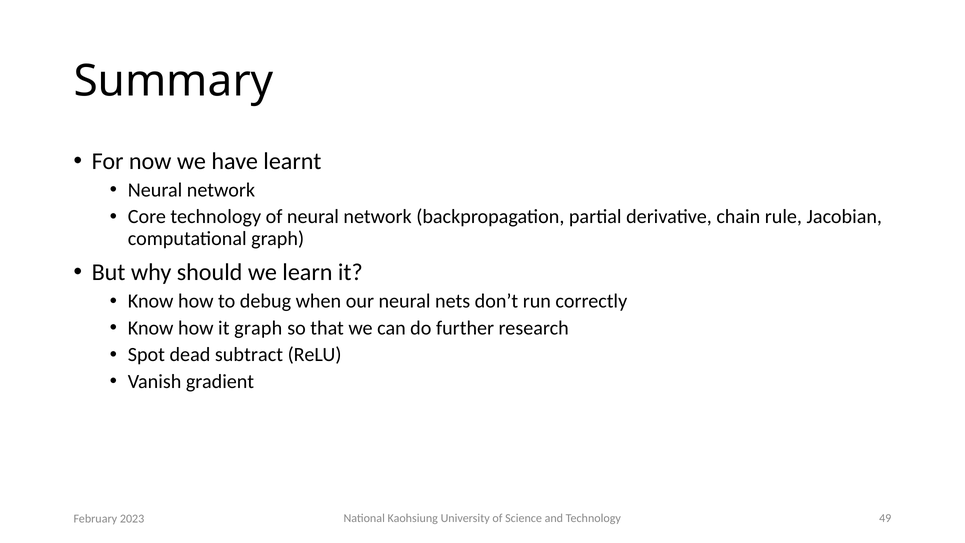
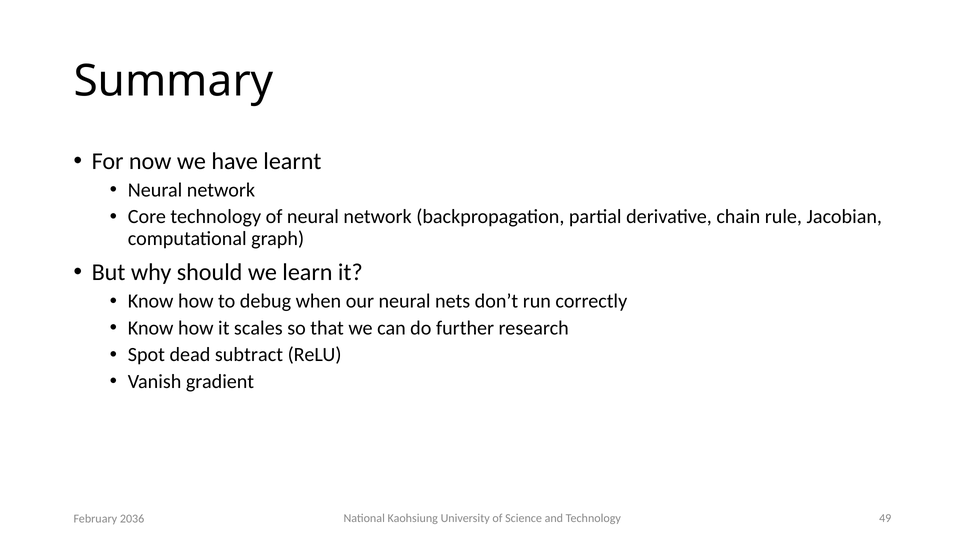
it graph: graph -> scales (258, 328)
2023: 2023 -> 2036 (132, 518)
